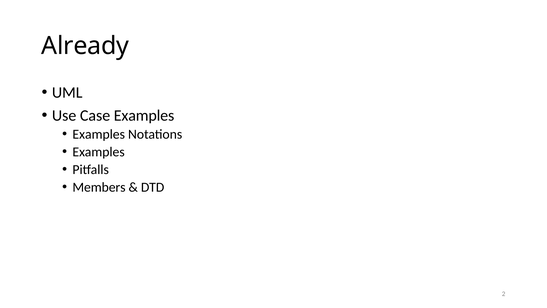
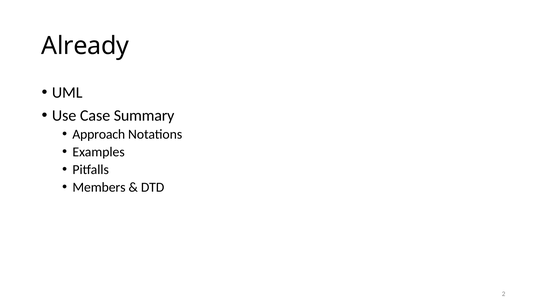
Case Examples: Examples -> Summary (144, 115)
Examples: Examples -> Approach (99, 134)
